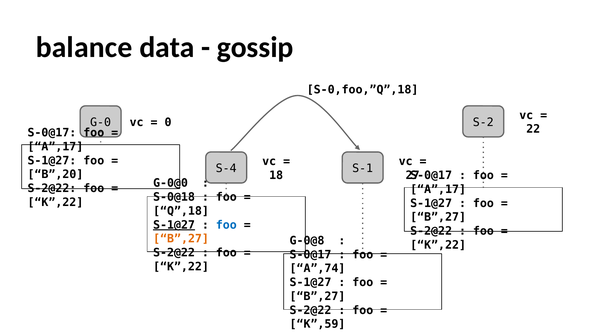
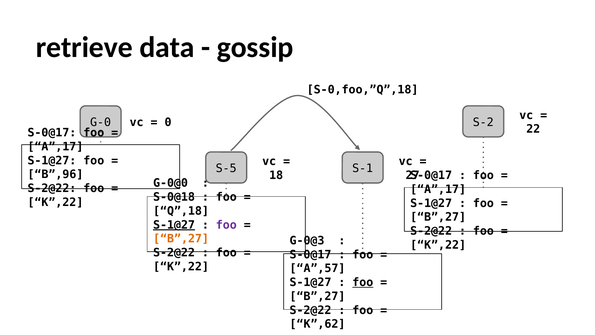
balance: balance -> retrieve (84, 47)
S-4: S-4 -> S-5 (226, 168)
B”,20: B”,20 -> B”,96 (55, 174)
foo colour: blue -> purple (226, 225)
G-0@8: G-0@8 -> G-0@3 (307, 240)
A”,74: A”,74 -> A”,57 (317, 268)
foo underline: none -> present (363, 282)
K”,59: K”,59 -> K”,62 (317, 324)
